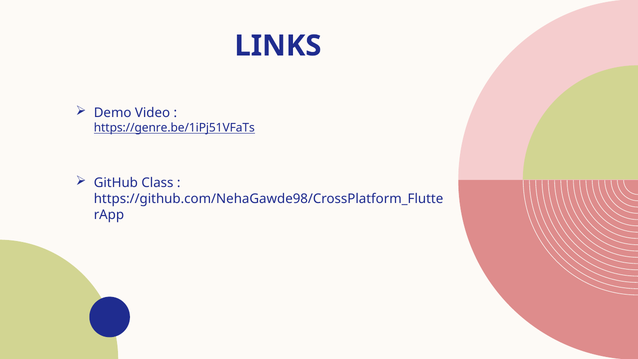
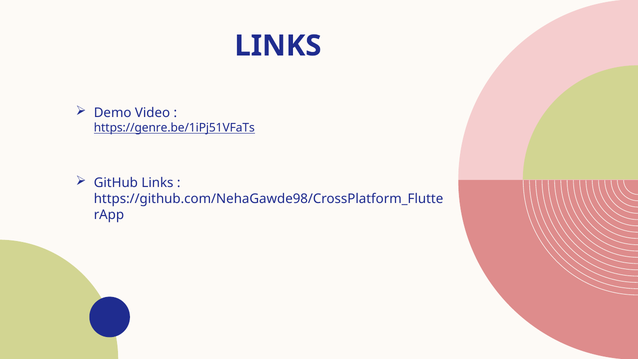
GitHub Class: Class -> Links (157, 183)
